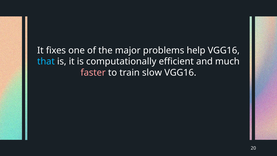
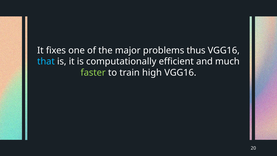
help: help -> thus (196, 50)
faster colour: pink -> light green (93, 72)
slow: slow -> high (152, 72)
